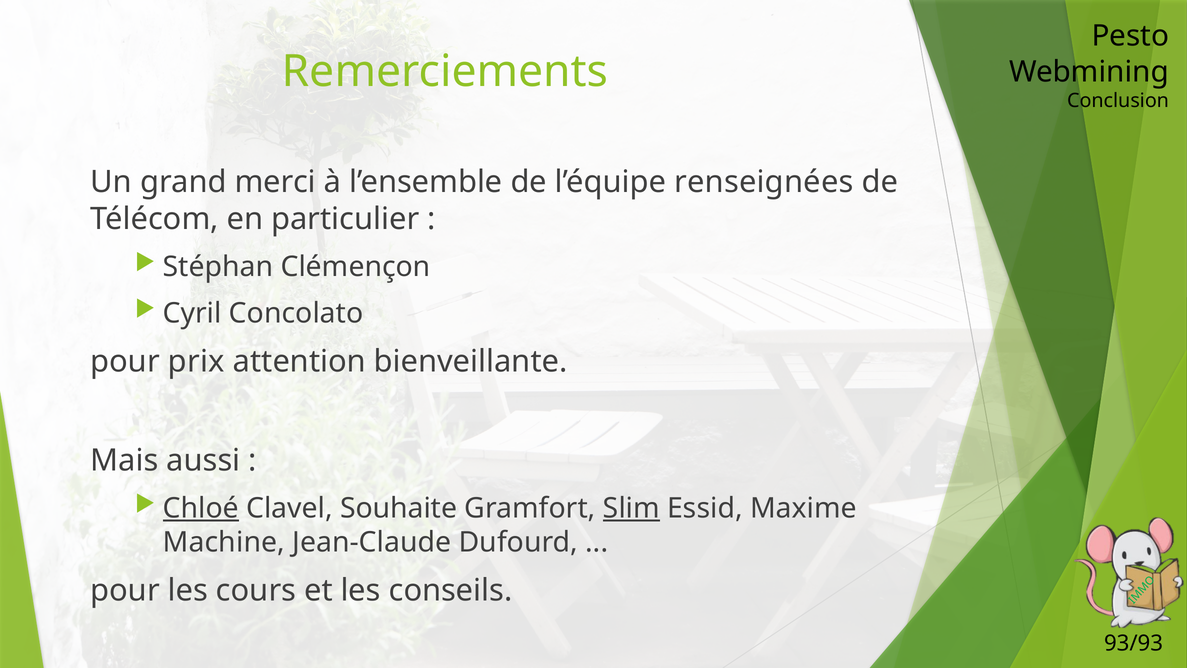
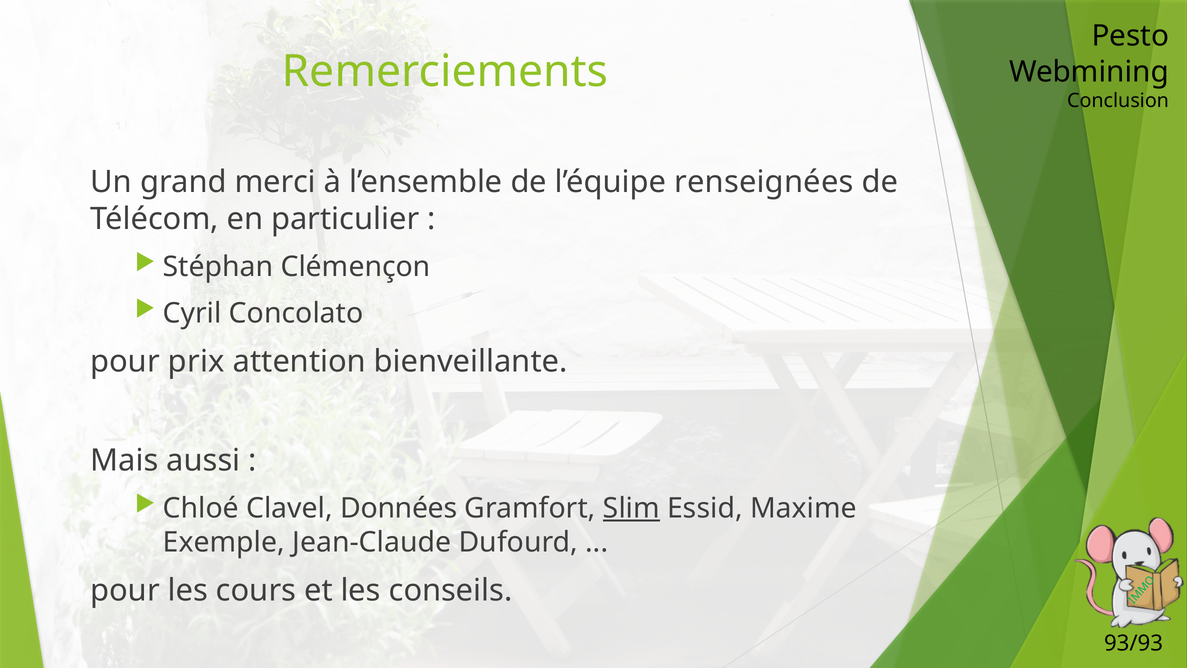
Chloé underline: present -> none (201, 508)
Souhaite: Souhaite -> Données (399, 508)
Machine: Machine -> Exemple (224, 542)
